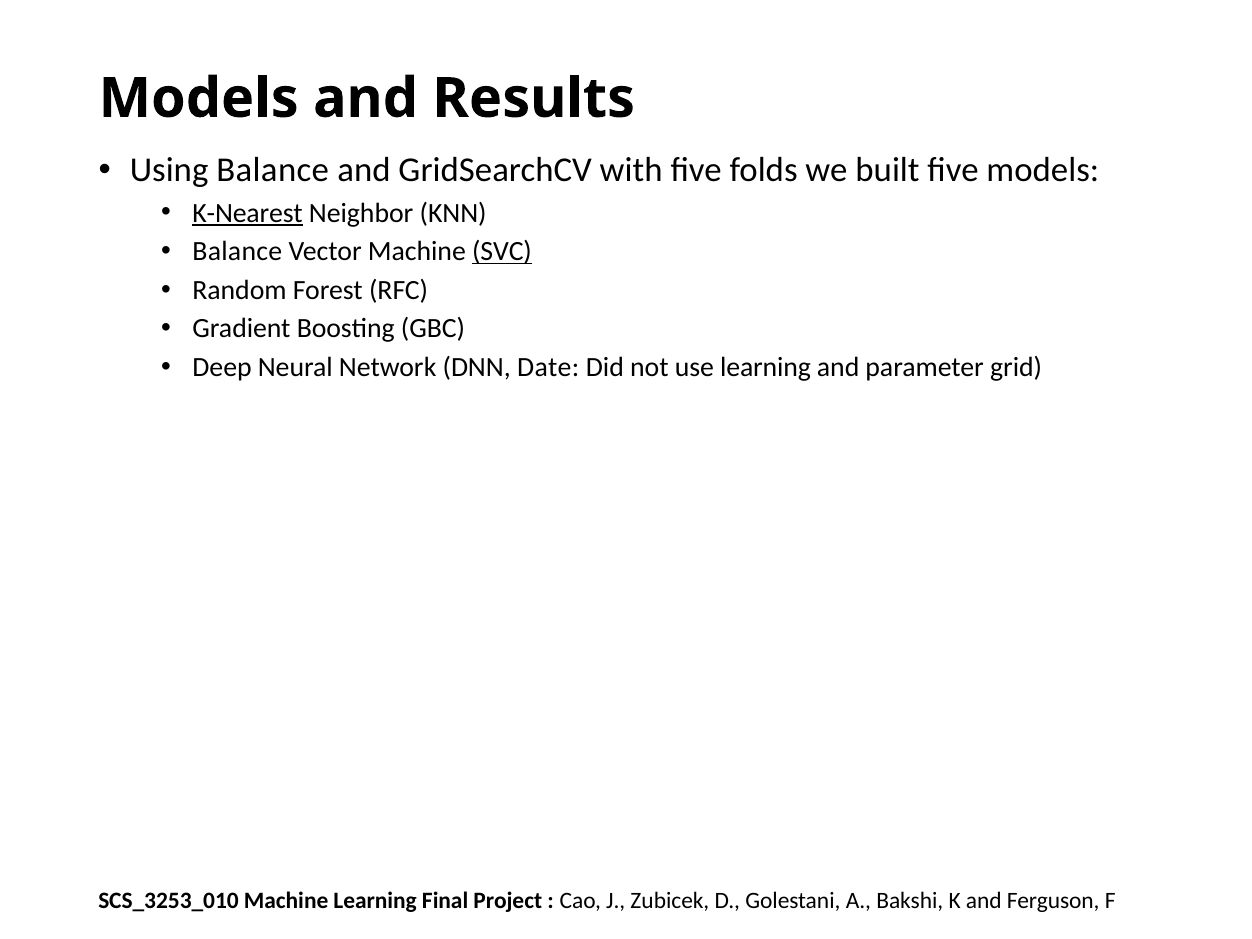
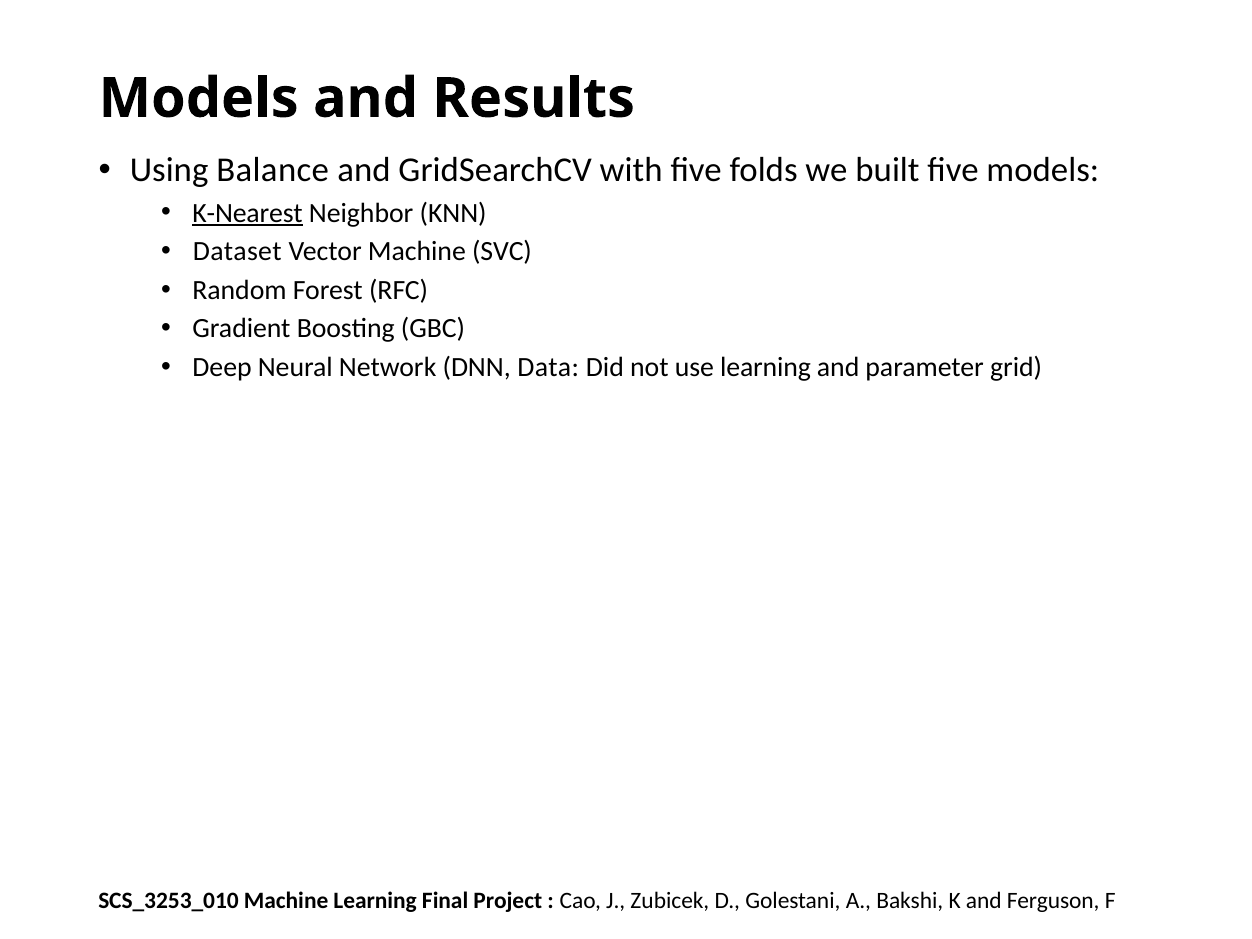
Balance: Balance -> Dataset (237, 252)
SVC underline: present -> none (502, 252)
Date: Date -> Data (548, 367)
